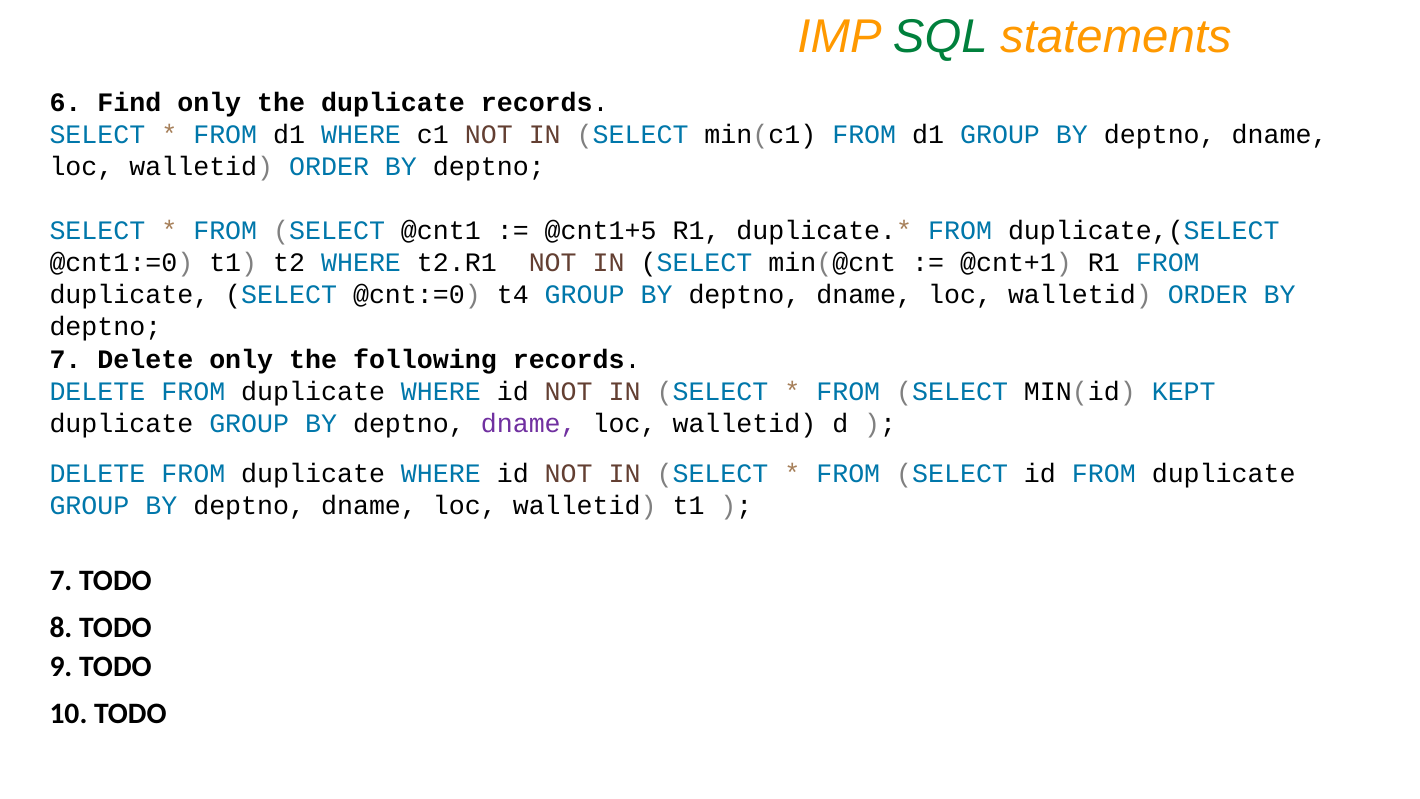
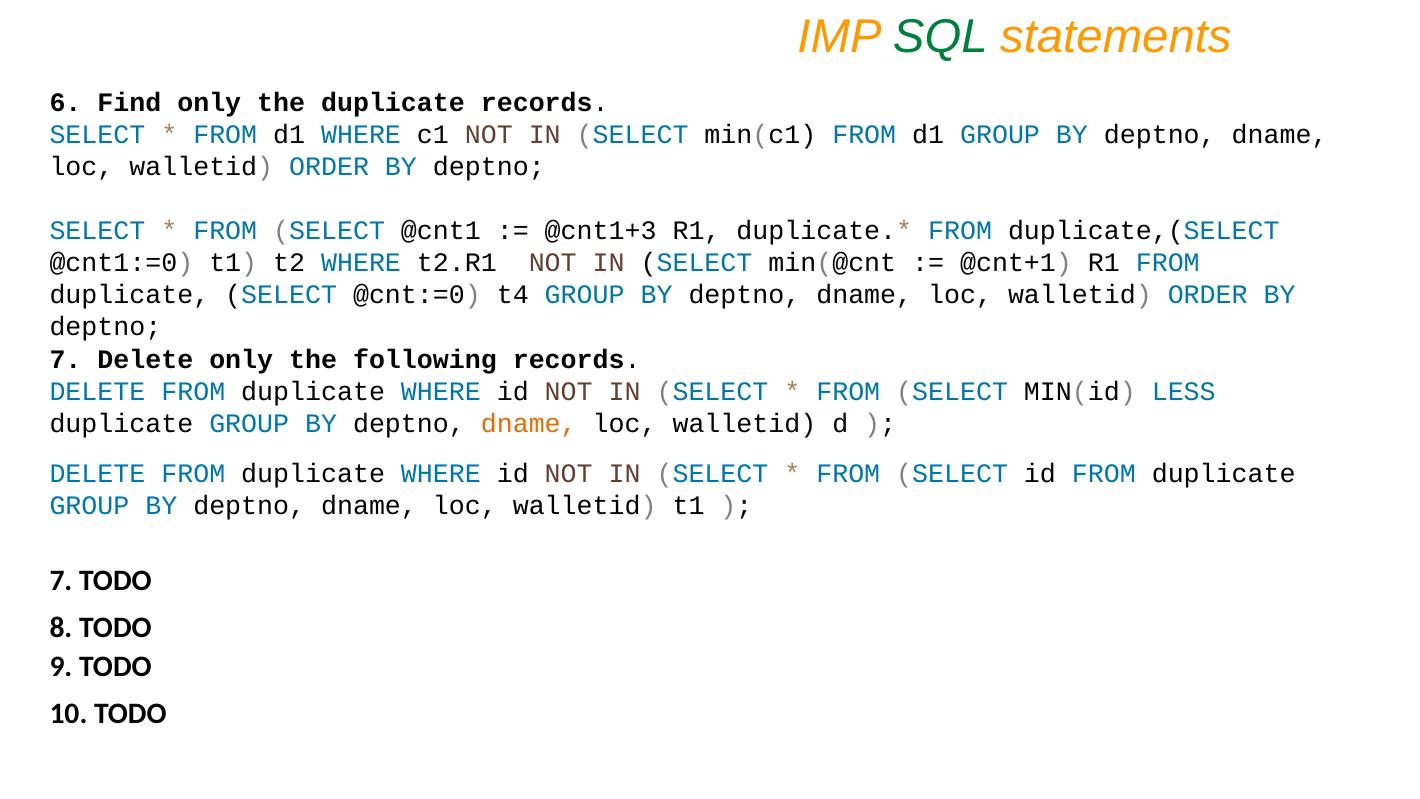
@cnt1+5: @cnt1+5 -> @cnt1+3 (601, 231)
KEPT: KEPT -> LESS (1184, 392)
dname colour: purple -> orange (529, 424)
